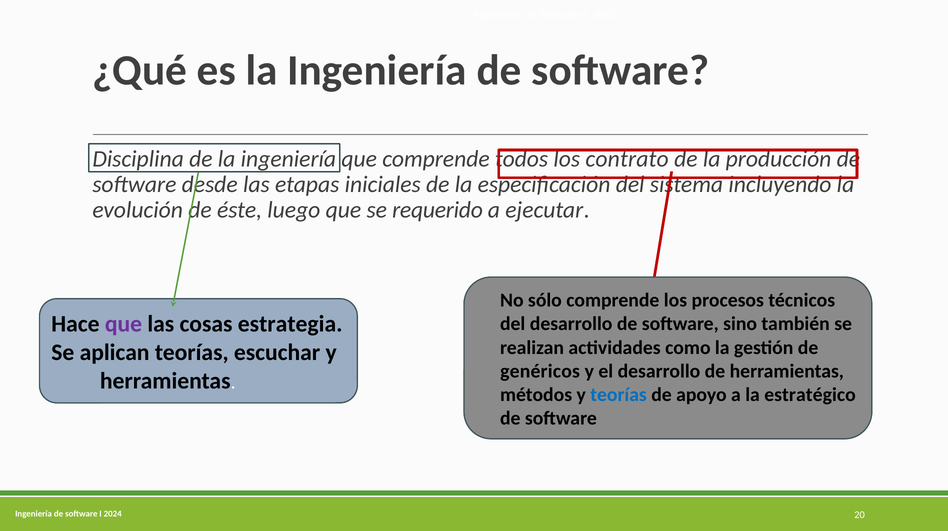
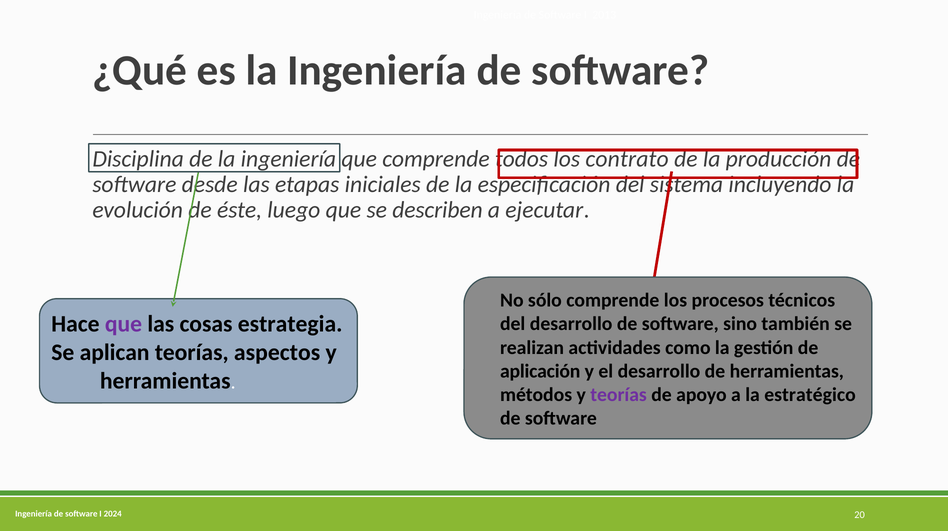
requerido: requerido -> describen (437, 210)
escuchar: escuchar -> aspectos (277, 352)
genéricos: genéricos -> aplicación (540, 371)
teorías colour: blue -> purple (619, 395)
